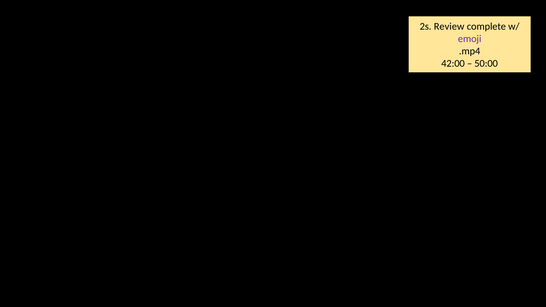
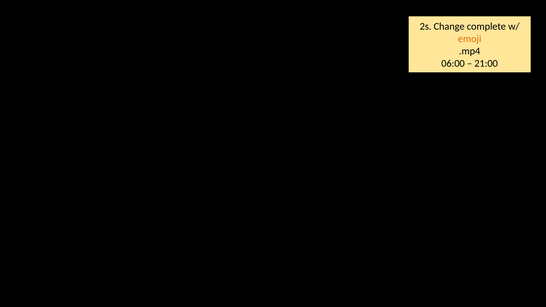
Review: Review -> Change (449, 27)
emoji colour: purple -> orange (470, 39)
42:00: 42:00 -> 06:00 (453, 63)
50:00: 50:00 -> 21:00 (486, 63)
